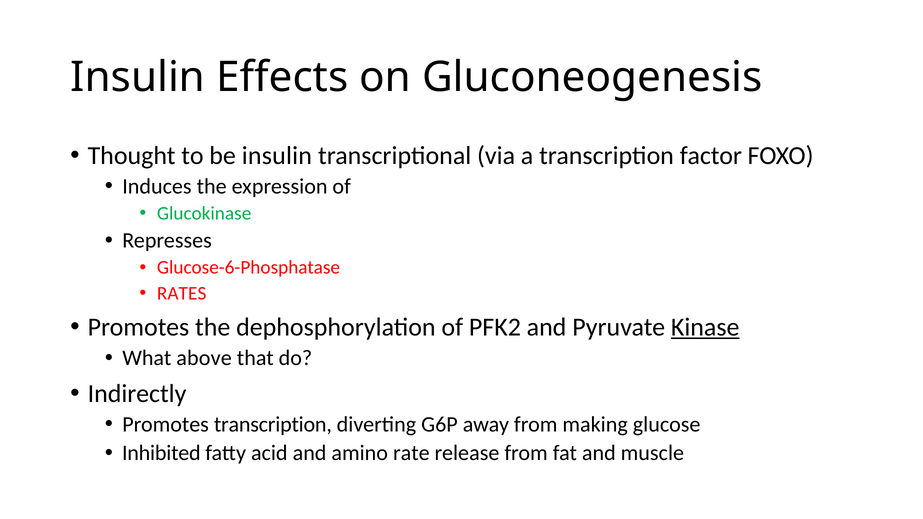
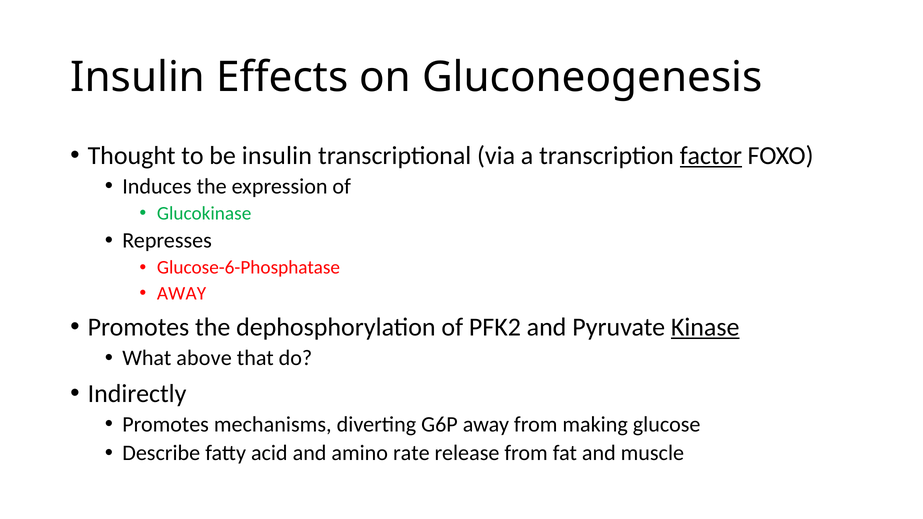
factor underline: none -> present (711, 156)
RATES: RATES -> AWAY (182, 293)
Promotes transcription: transcription -> mechanisms (273, 424)
Inhibited: Inhibited -> Describe (161, 453)
